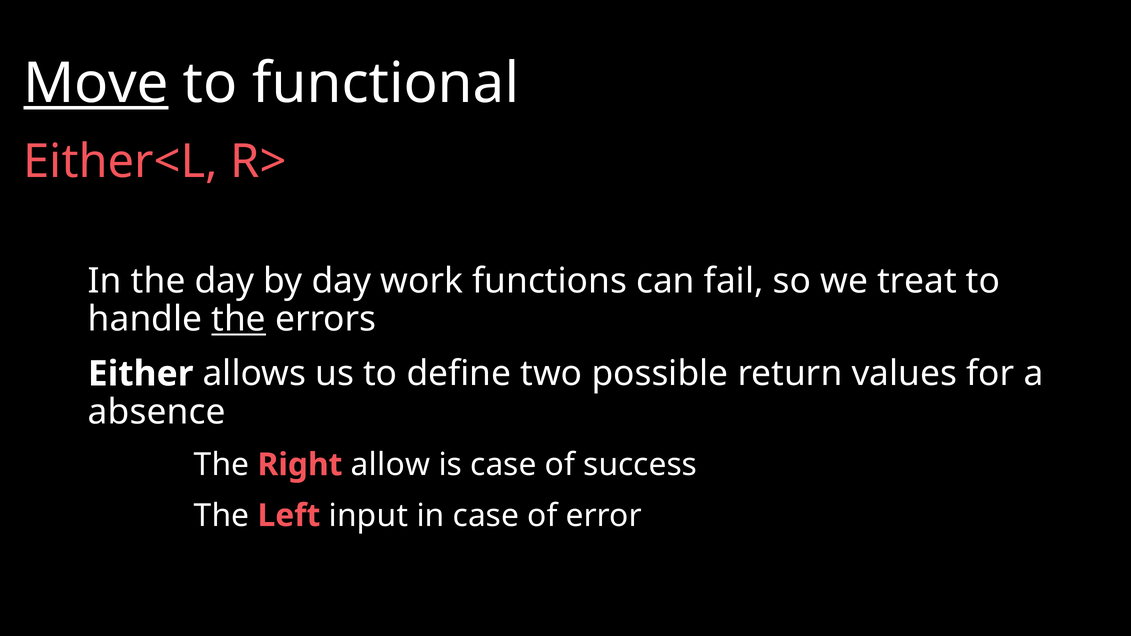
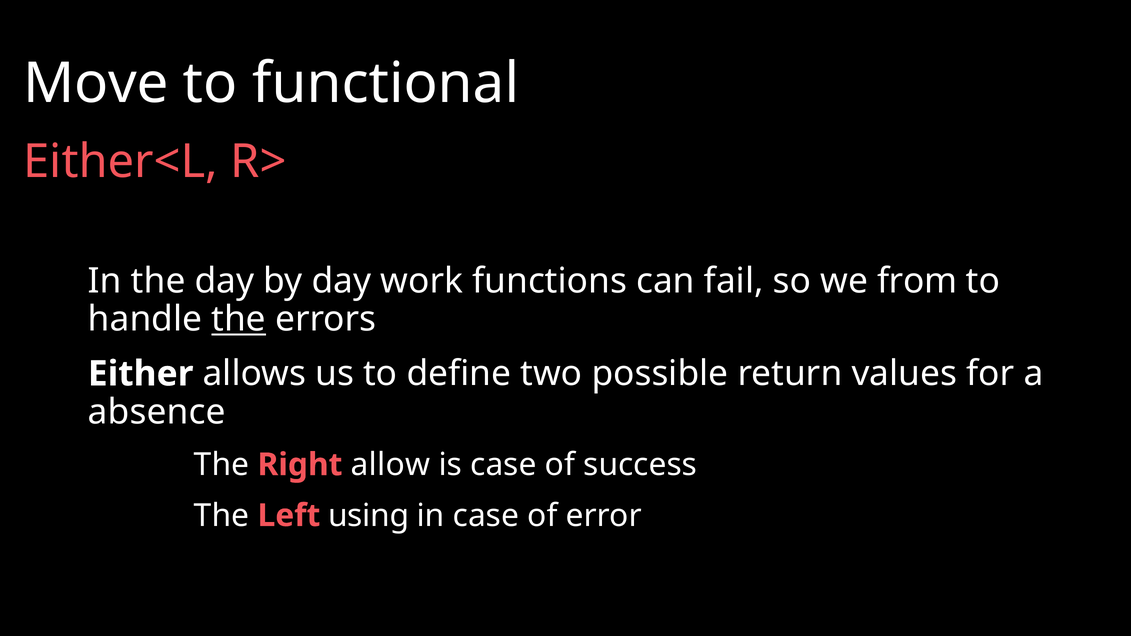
Move underline: present -> none (96, 84)
treat: treat -> from (917, 281)
input: input -> using (369, 516)
